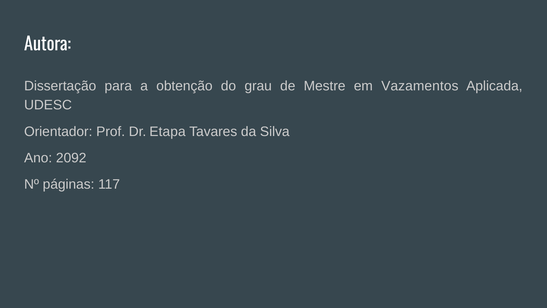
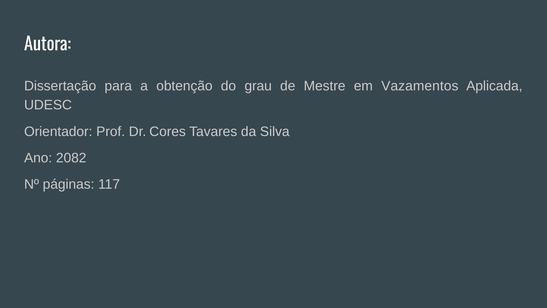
Etapa: Etapa -> Cores (168, 131)
2092: 2092 -> 2082 (71, 158)
